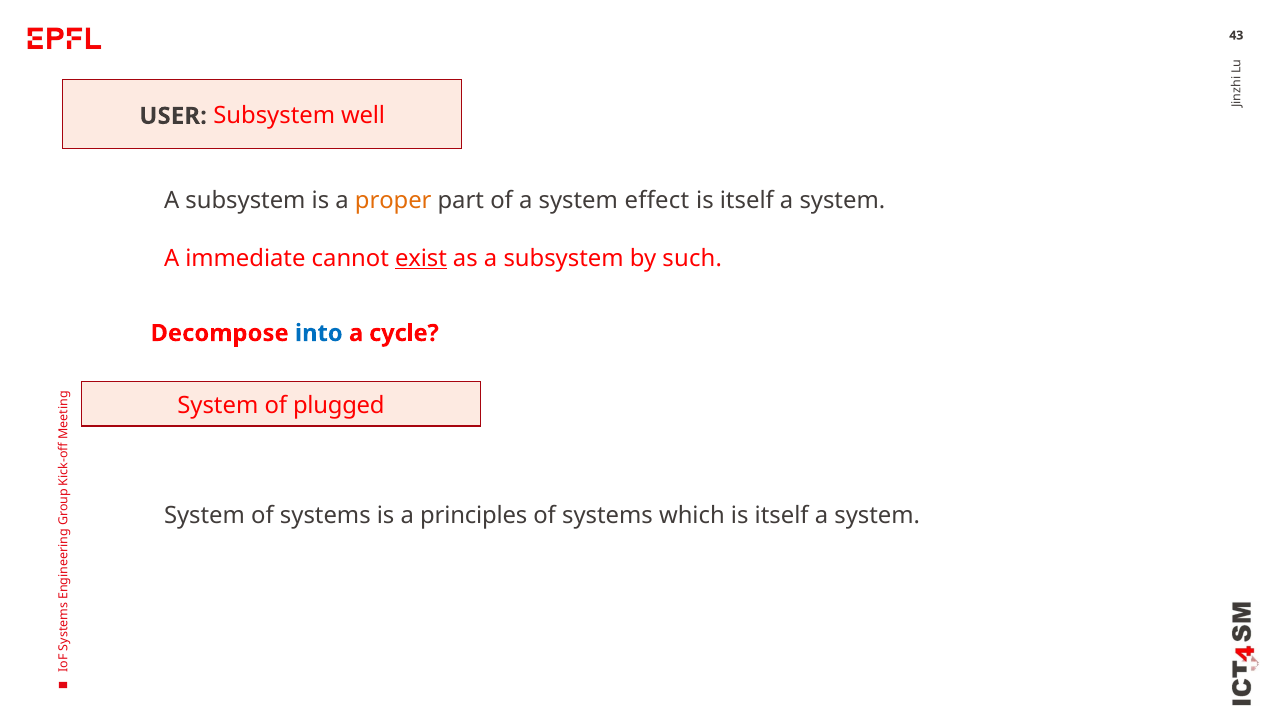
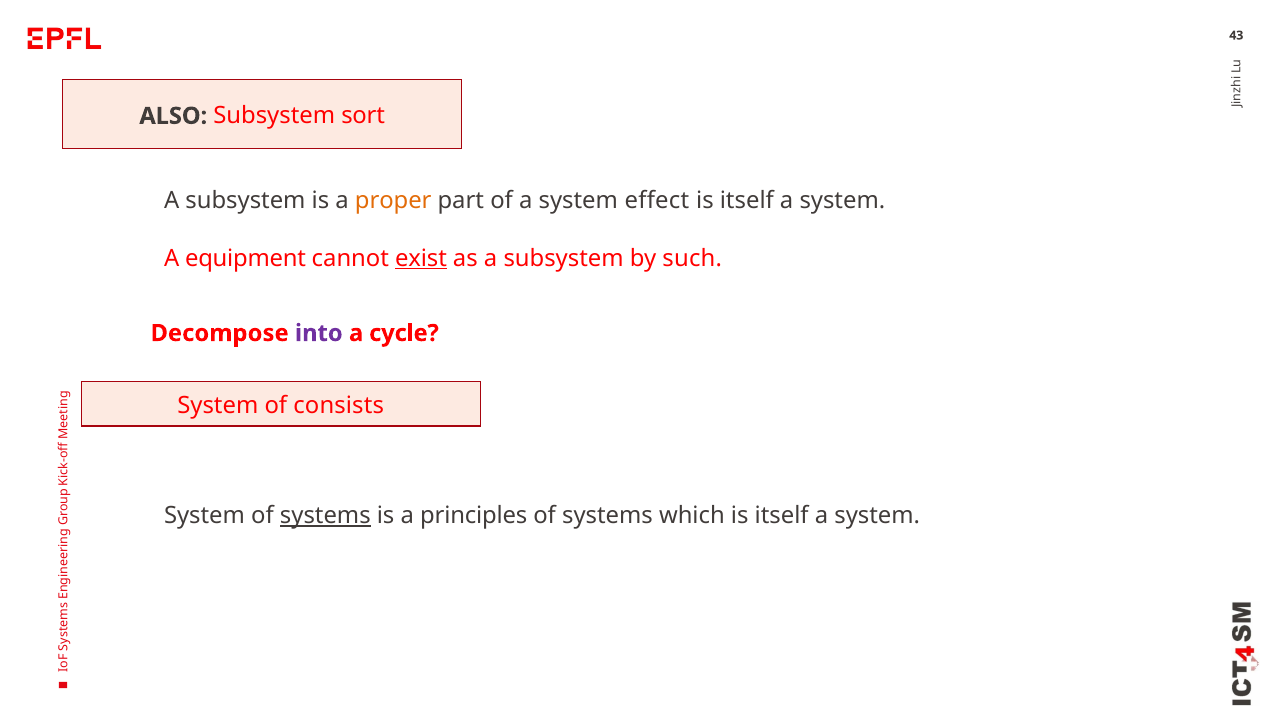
USER: USER -> ALSO (173, 116)
well: well -> sort (363, 116)
immediate: immediate -> equipment (246, 258)
into colour: blue -> purple (319, 333)
plugged: plugged -> consists (339, 406)
systems underline: none -> present (325, 516)
